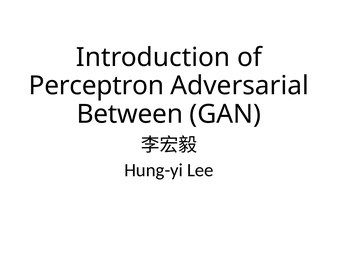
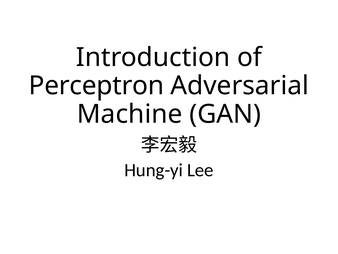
Between: Between -> Machine (130, 114)
